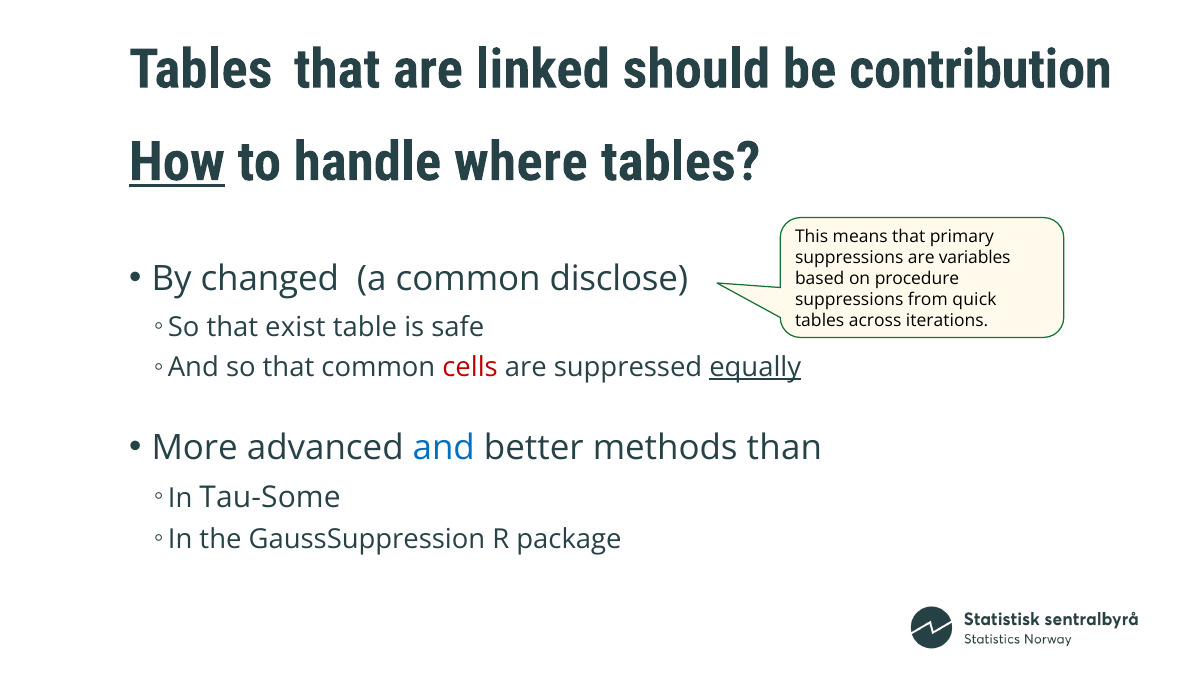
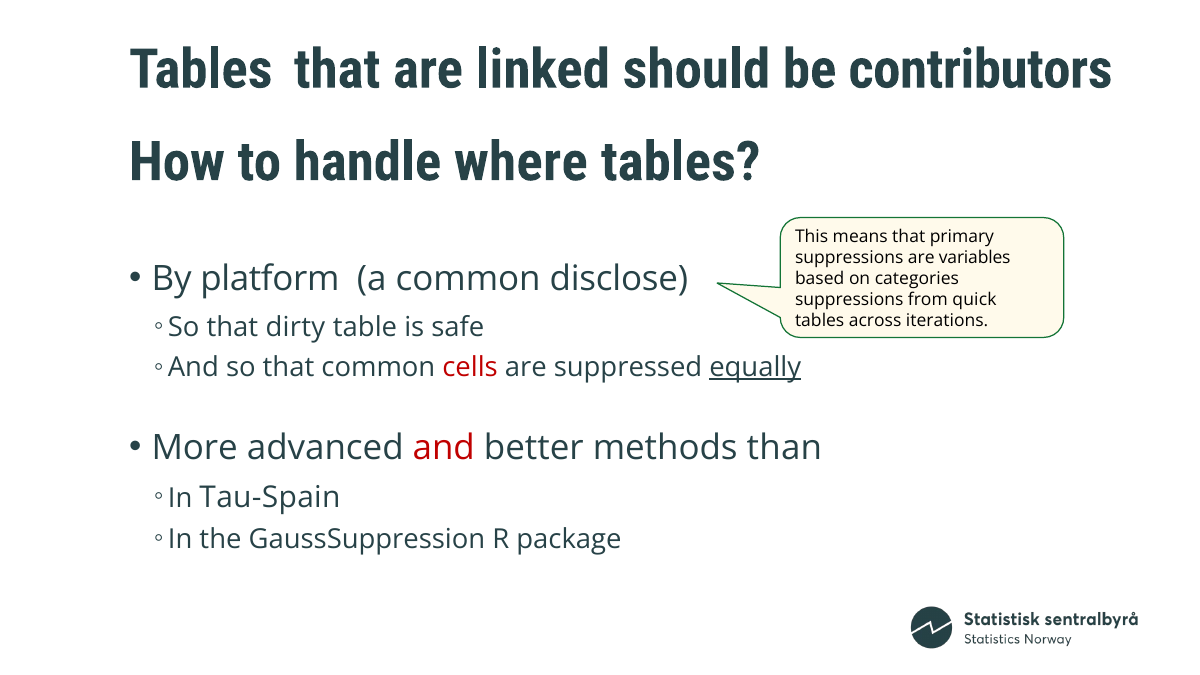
contribution: contribution -> contributors (981, 70)
How underline: present -> none (177, 162)
changed: changed -> platform (270, 279)
procedure: procedure -> categories (917, 279)
exist: exist -> dirty (295, 327)
and colour: blue -> red (444, 447)
Tau-Some: Tau-Some -> Tau-Spain (270, 497)
